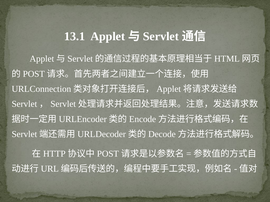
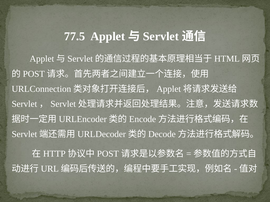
13.1: 13.1 -> 77.5 (75, 36)
